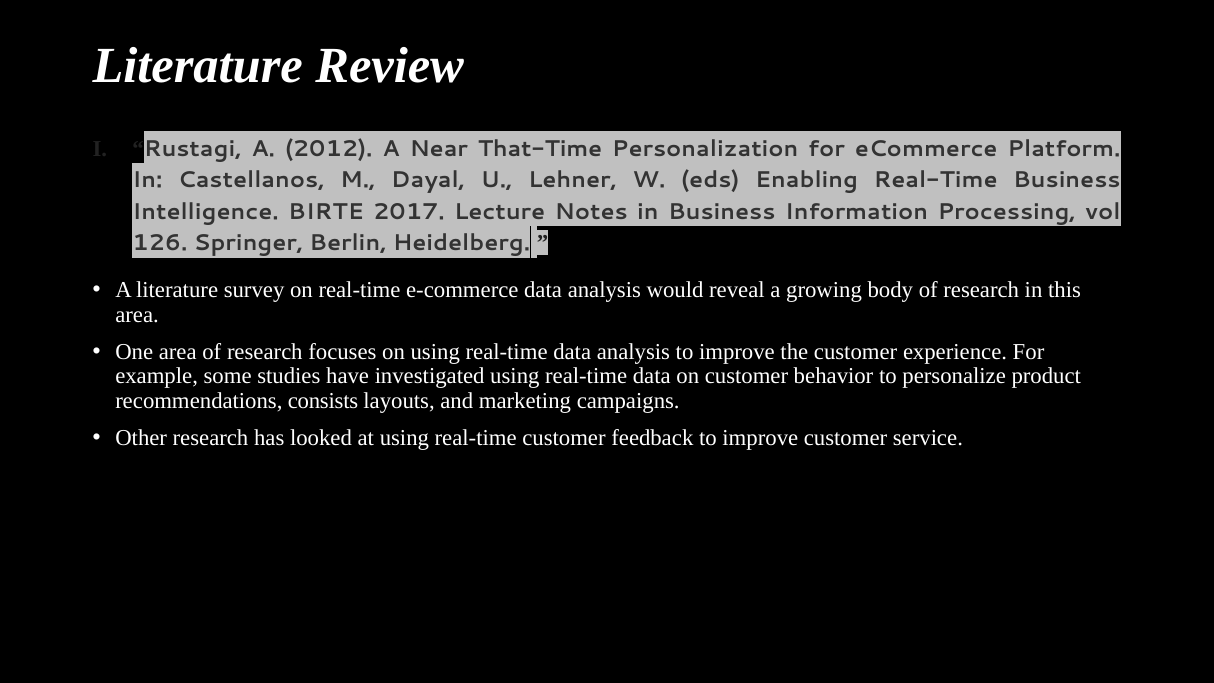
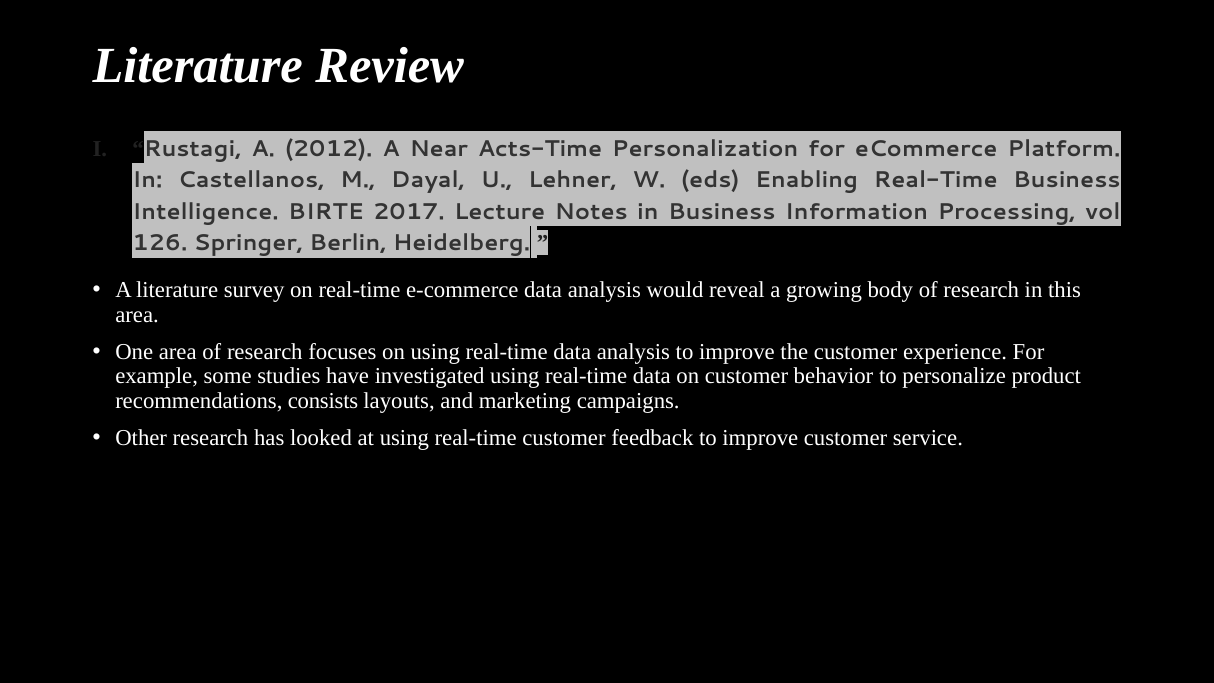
That-Time: That-Time -> Acts-Time (540, 149)
